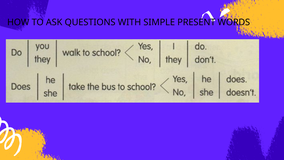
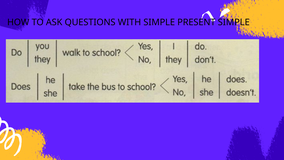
PRESENT WORDS: WORDS -> SIMPLE (234, 22)
